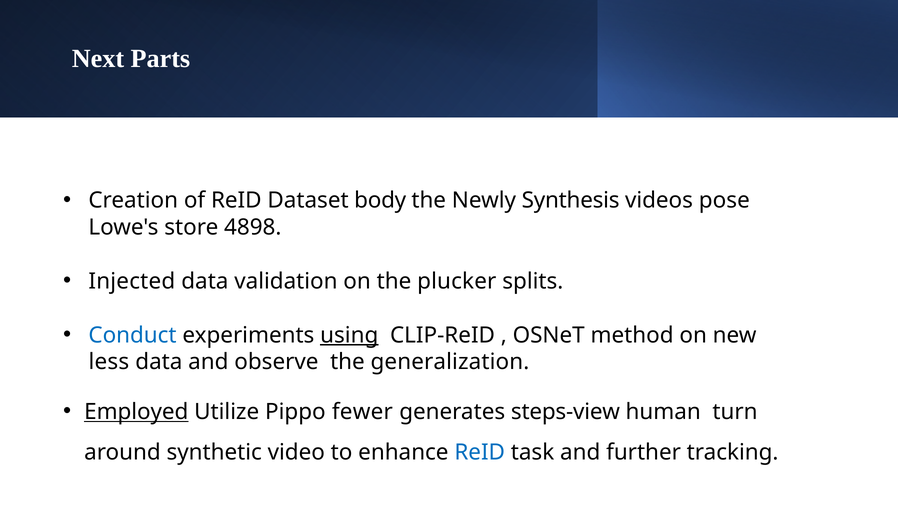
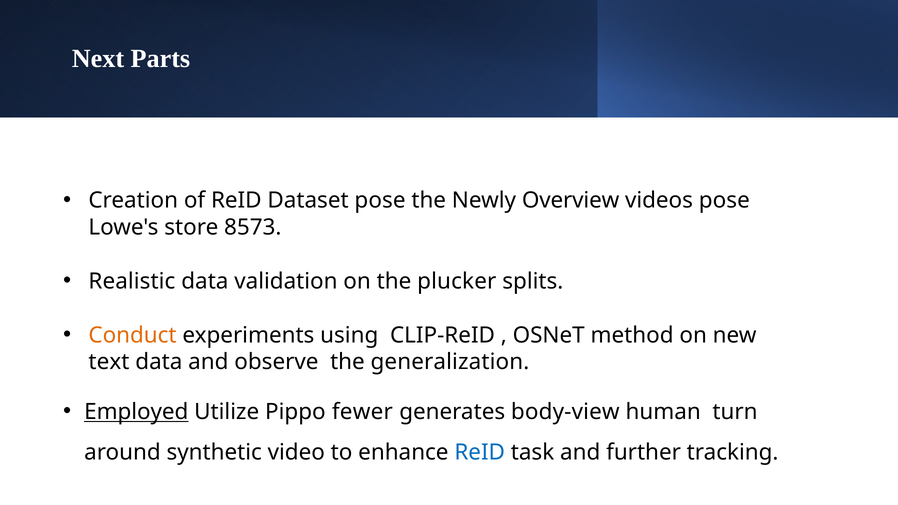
Dataset body: body -> pose (380, 201)
Synthesis: Synthesis -> Overview (571, 201)
4898: 4898 -> 8573 (253, 227)
Injected: Injected -> Realistic (132, 281)
Conduct colour: blue -> orange (133, 335)
using underline: present -> none (349, 335)
less: less -> text (109, 362)
steps-view: steps-view -> body-view (565, 412)
